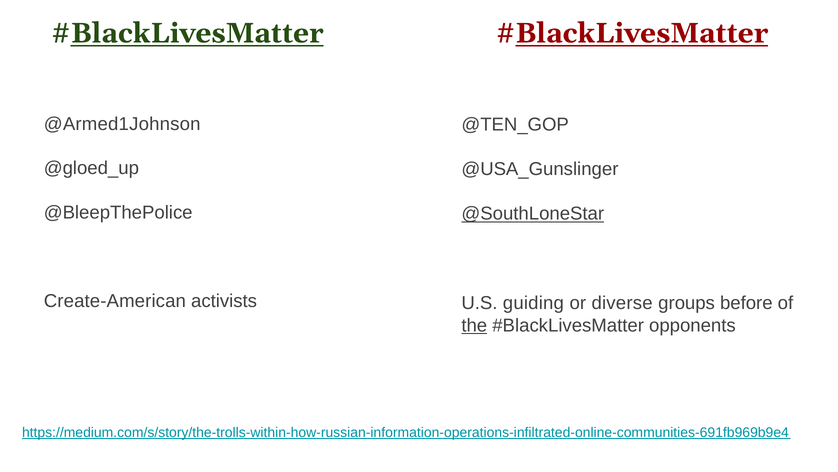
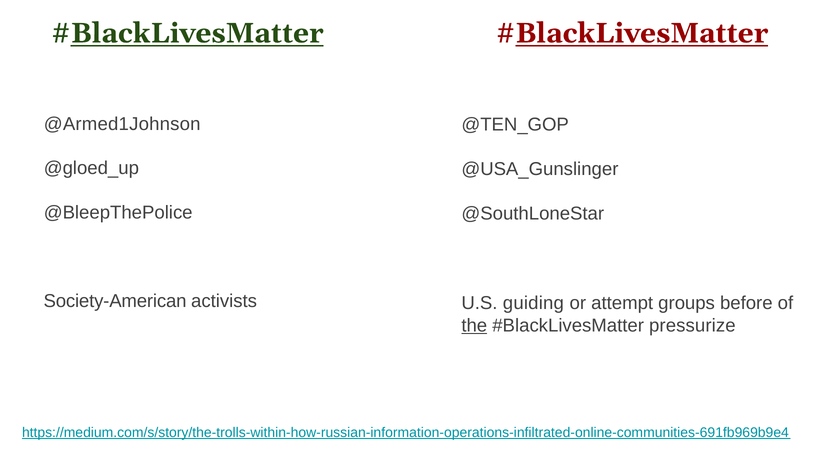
@SouthLoneStar underline: present -> none (533, 214)
Create-American: Create-American -> Society-American (115, 301)
diverse: diverse -> attempt (622, 303)
opponents: opponents -> pressurize (692, 325)
